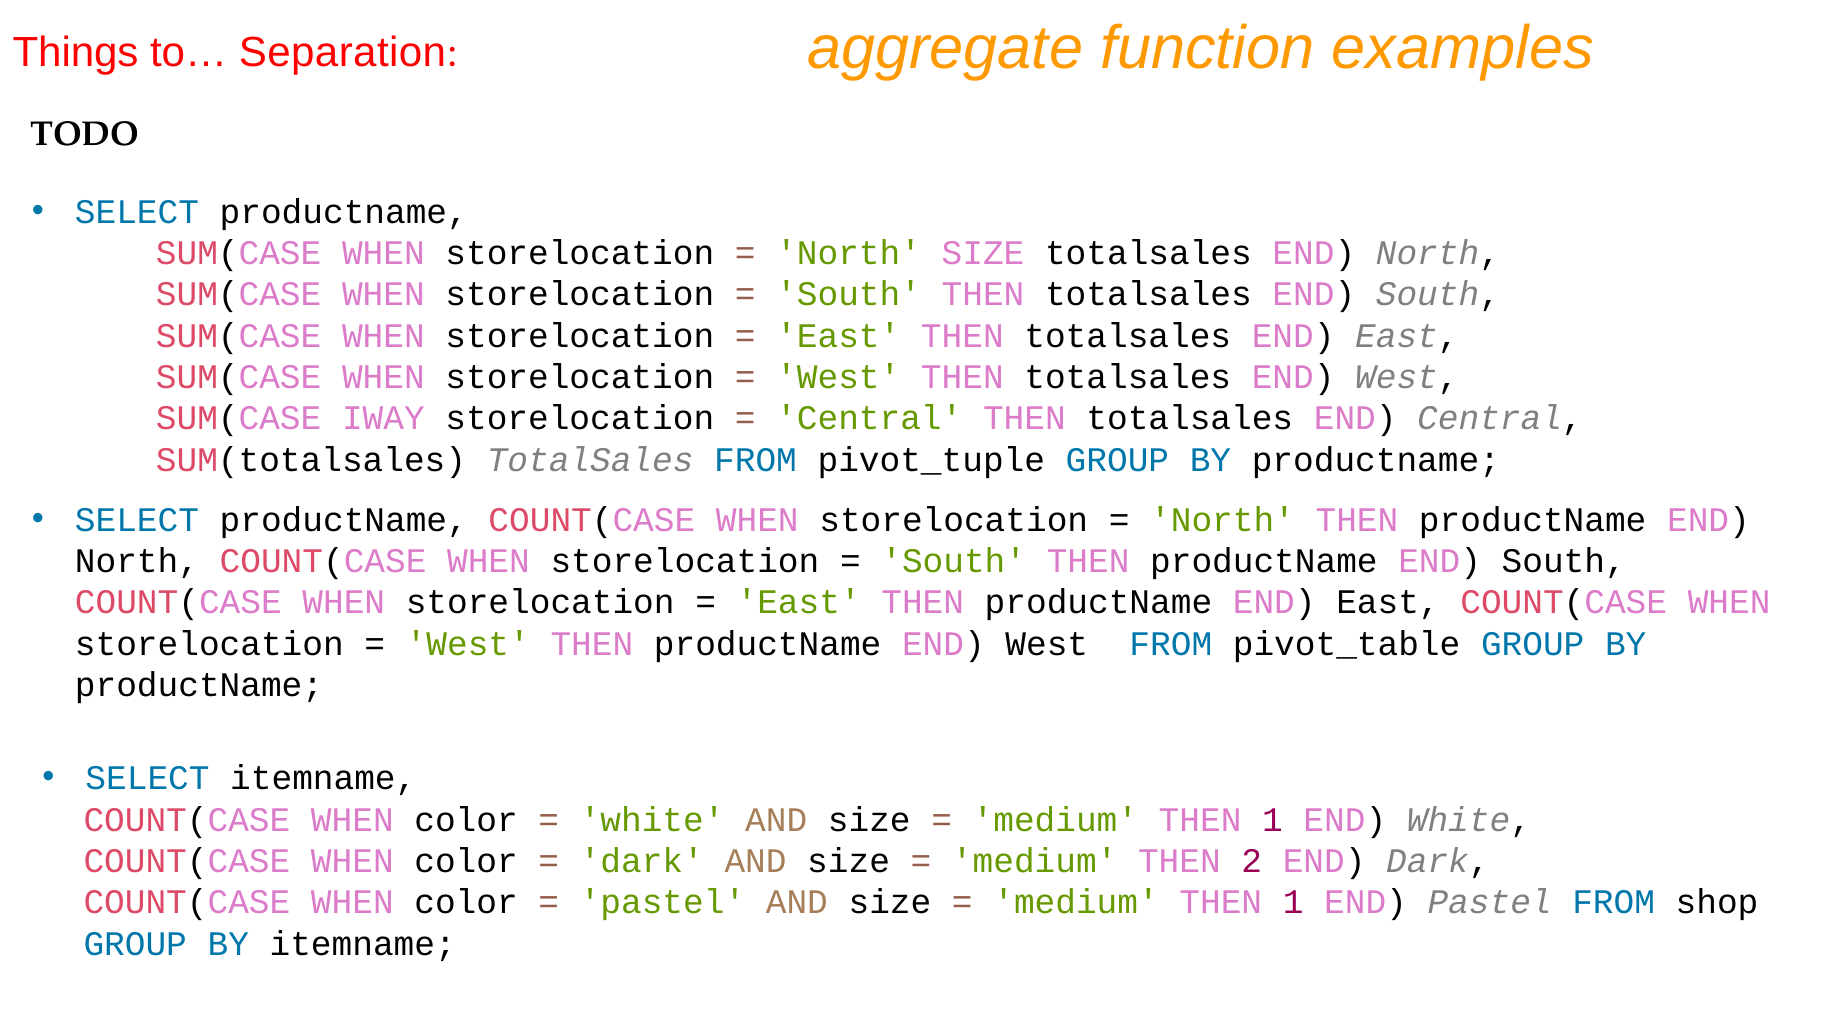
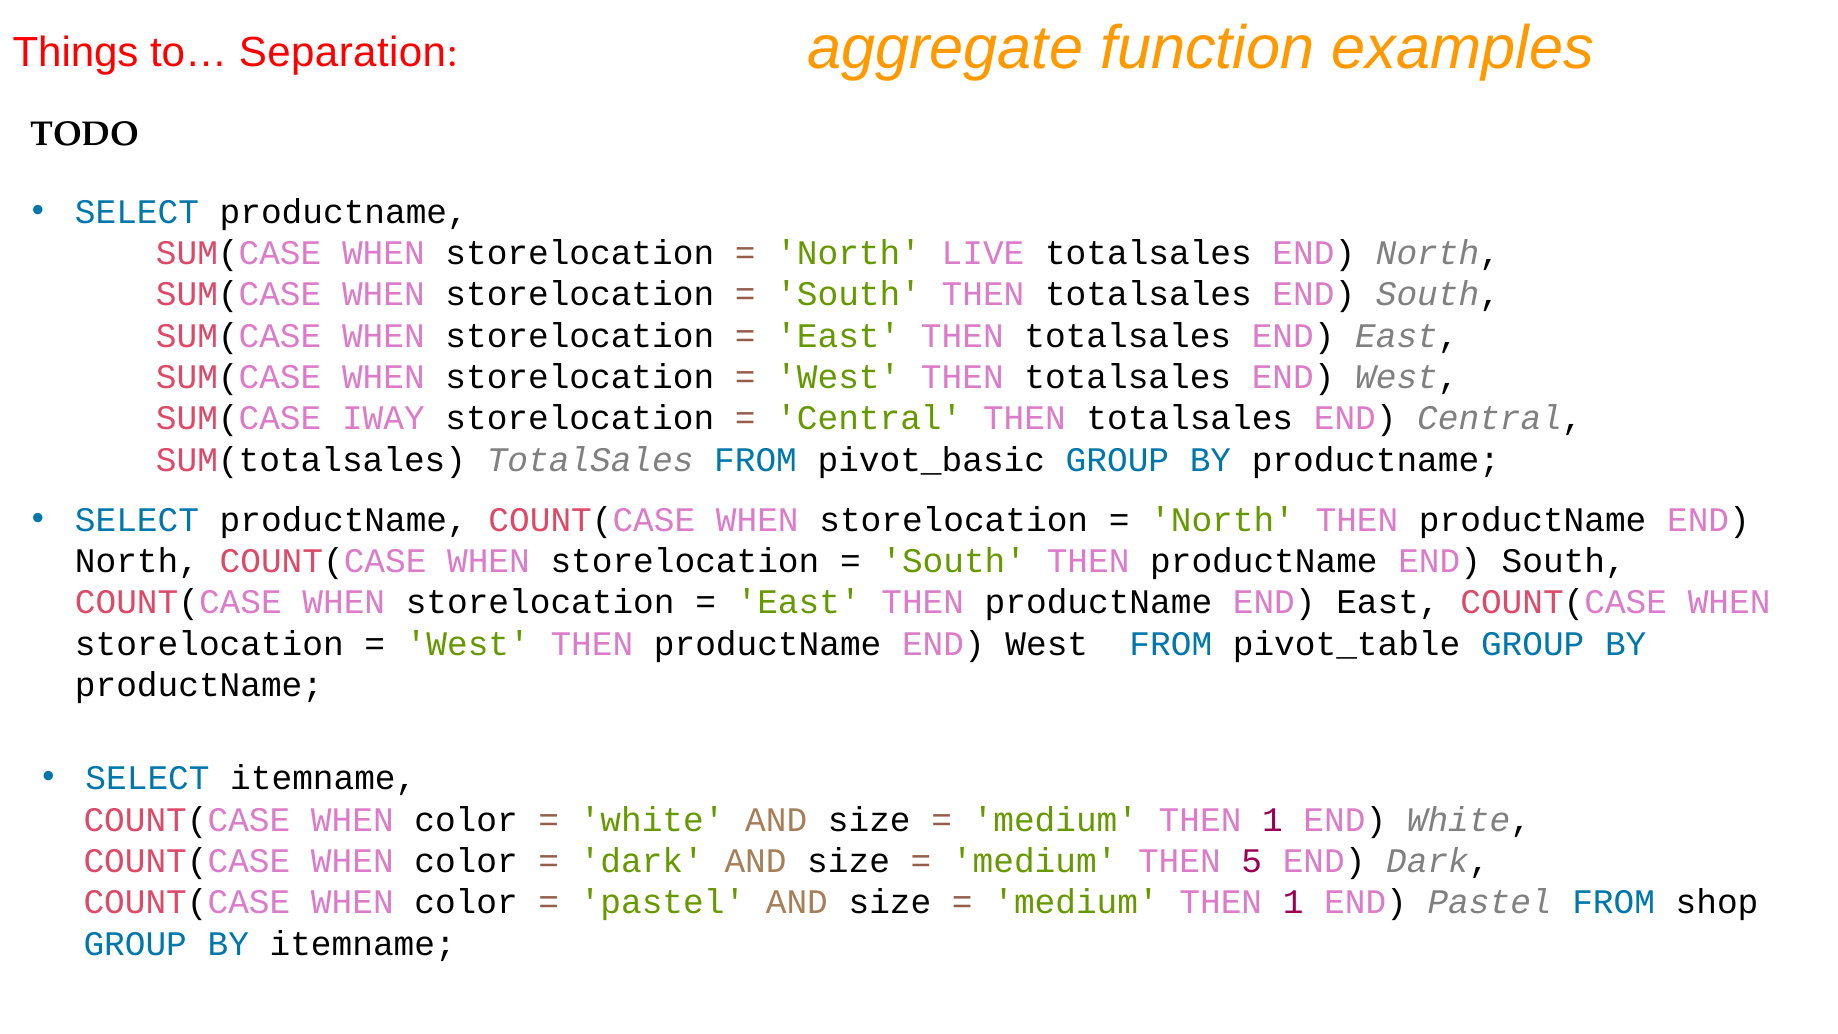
North SIZE: SIZE -> LIVE (983, 253)
pivot_tuple: pivot_tuple -> pivot_basic (931, 460)
2: 2 -> 5 (1252, 861)
